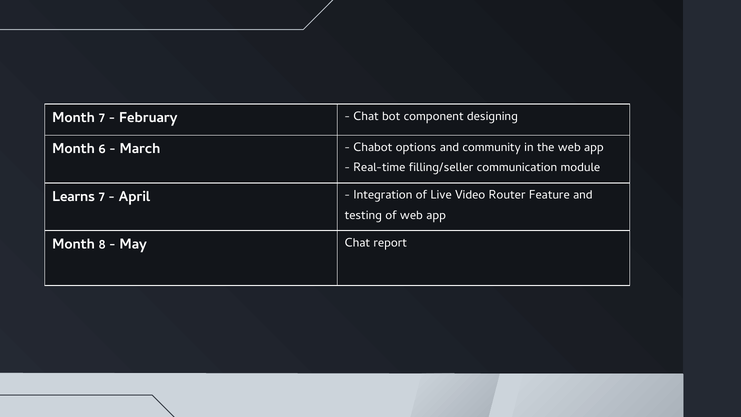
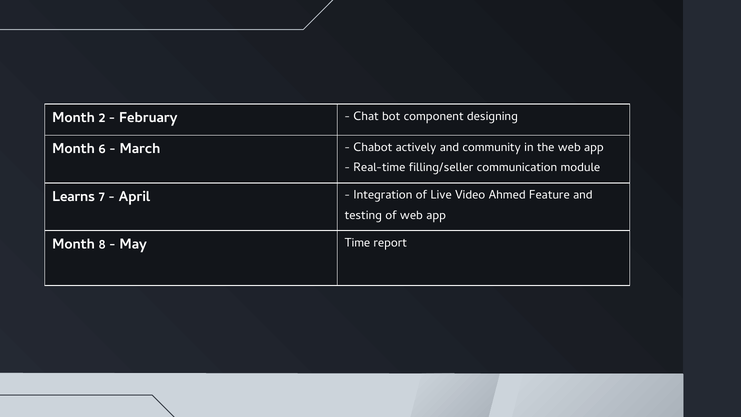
Month 7: 7 -> 2 (102, 118)
options: options -> actively (416, 147)
Router: Router -> Ahmed (507, 195)
May Chat: Chat -> Time (357, 243)
